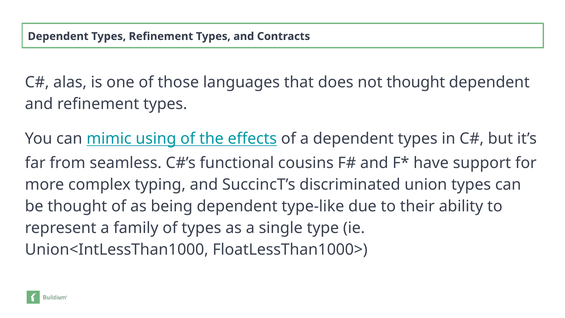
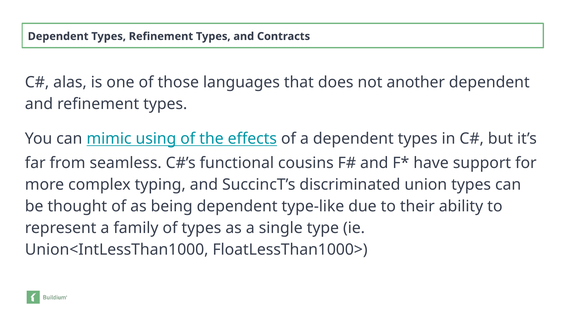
not thought: thought -> another (416, 82)
